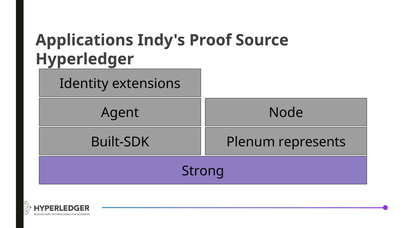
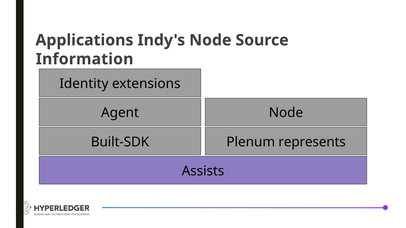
Indy's Proof: Proof -> Node (210, 40)
Hyperledger: Hyperledger -> Information (85, 59)
Strong: Strong -> Assists (203, 171)
